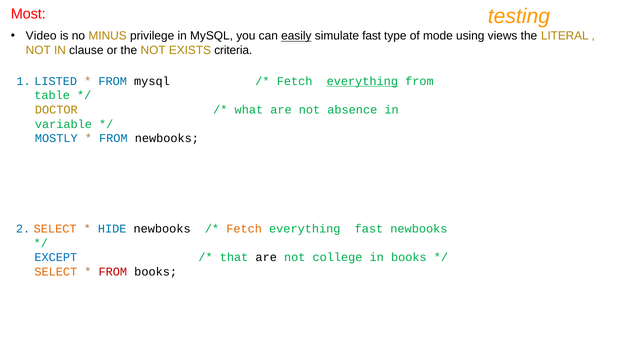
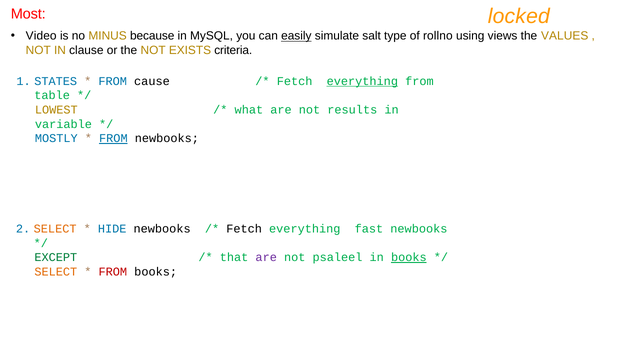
testing: testing -> locked (519, 17)
privilege: privilege -> because (152, 36)
simulate fast: fast -> salt (372, 36)
mode: mode -> rollno (438, 36)
LITERAL: LITERAL -> VALUES (565, 36)
LISTED: LISTED -> STATES (56, 81)
FROM mysql: mysql -> cause (152, 81)
DOCTOR: DOCTOR -> LOWEST (56, 110)
absence: absence -> results (352, 110)
FROM underline: none -> present (113, 138)
Fetch colour: orange -> black (244, 229)
EXCEPT colour: blue -> green (56, 257)
are colour: black -> purple (266, 257)
college: college -> psaleel (338, 257)
books underline: none -> present (409, 257)
